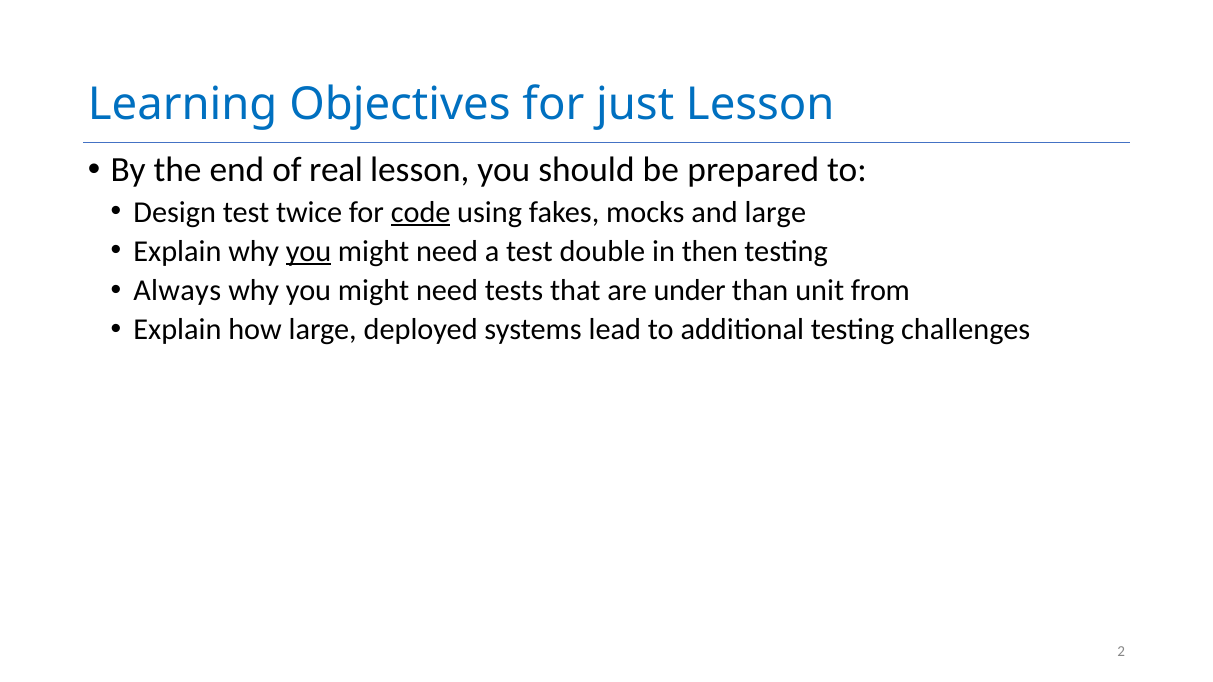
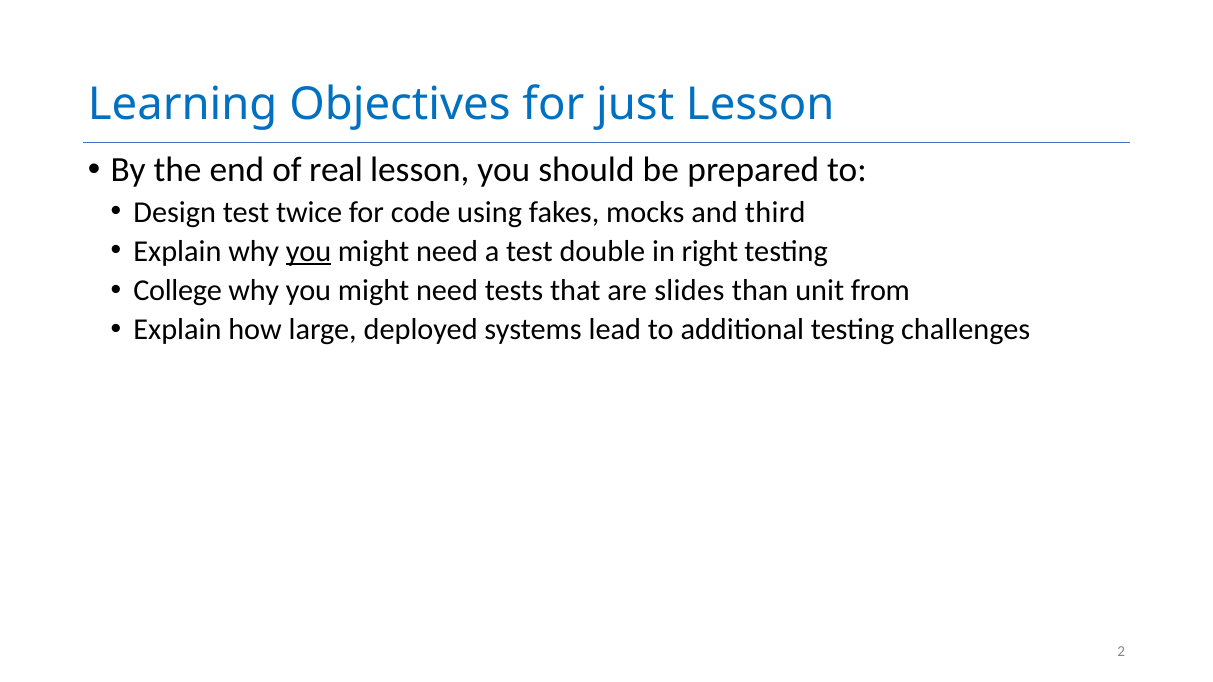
code underline: present -> none (421, 212)
and large: large -> third (775, 212)
then: then -> right (710, 251)
Always: Always -> College (178, 290)
under: under -> slides (689, 290)
